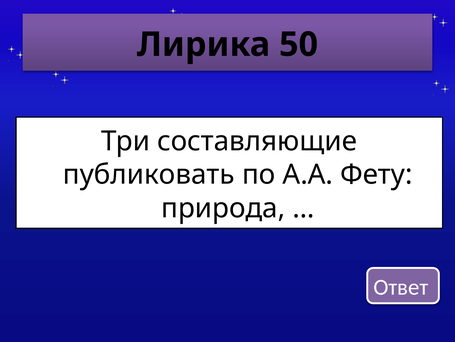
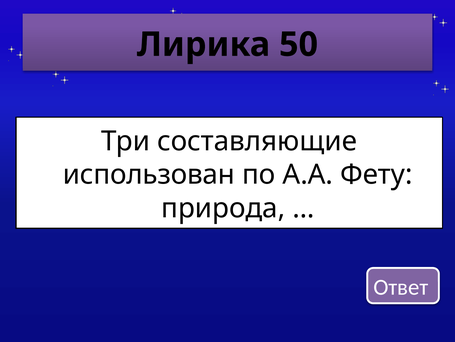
публиковать: публиковать -> использован (149, 174)
